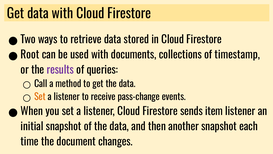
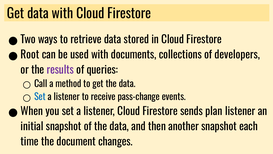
timestamp: timestamp -> developers (237, 55)
Set colour: orange -> blue (40, 97)
item: item -> plan (214, 111)
